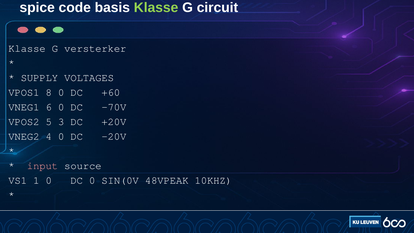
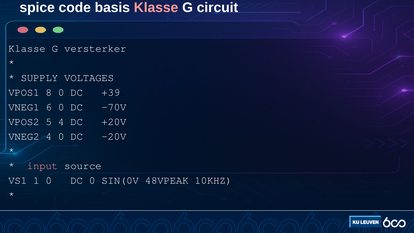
Klasse colour: light green -> pink (156, 8)
+60: +60 -> +39 (111, 92)
5 3: 3 -> 4 (61, 122)
